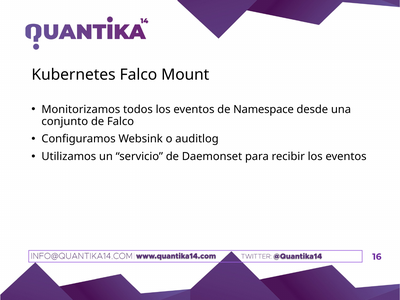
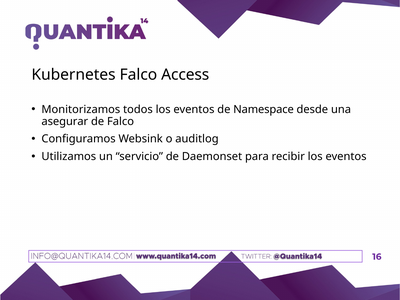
Mount: Mount -> Access (185, 75)
conjunto: conjunto -> asegurar (65, 121)
